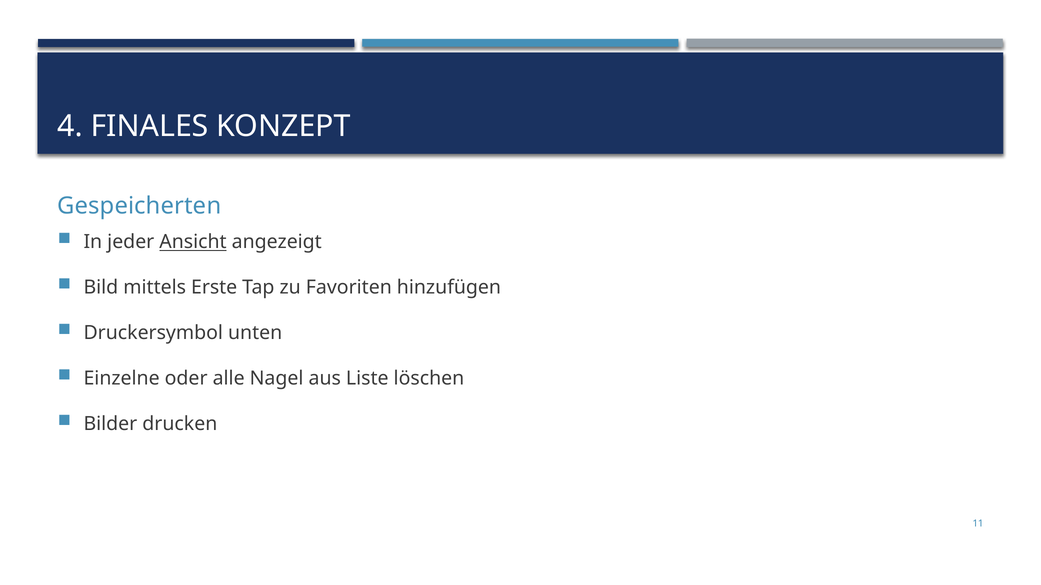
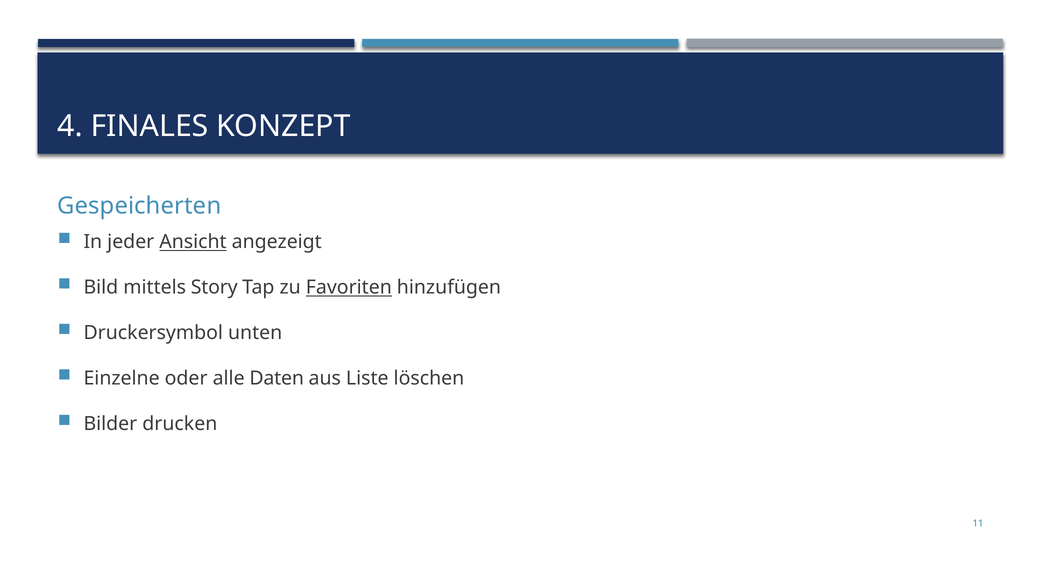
Erste: Erste -> Story (214, 288)
Favoriten underline: none -> present (349, 288)
Nagel: Nagel -> Daten (277, 379)
